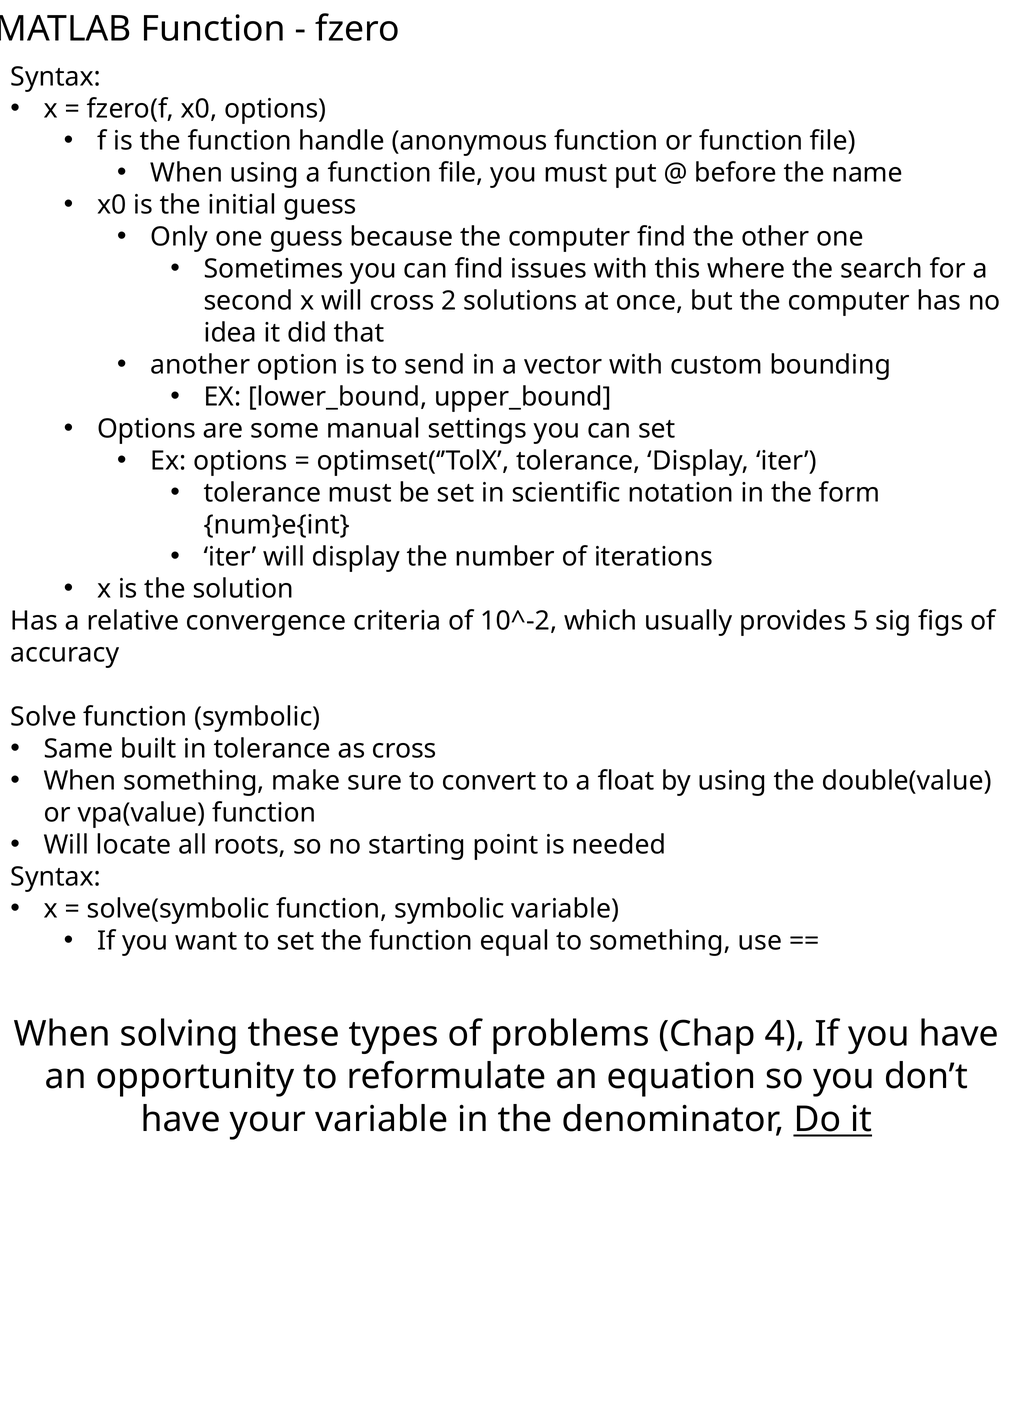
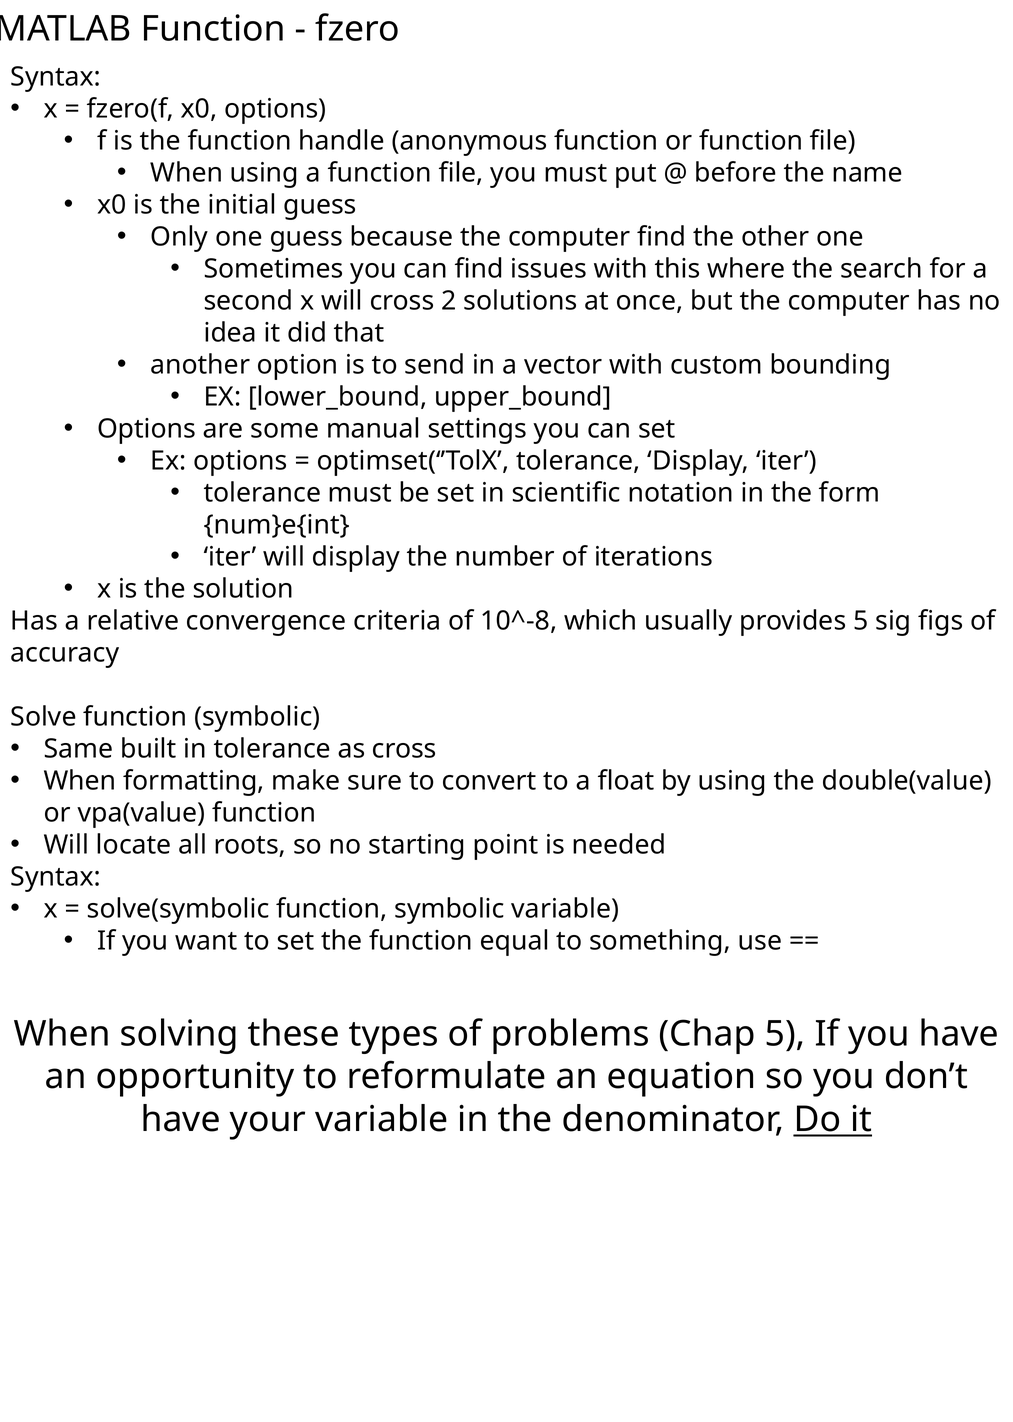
10^-2: 10^-2 -> 10^-8 (519, 621)
When something: something -> formatting (194, 781)
Chap 4: 4 -> 5 (785, 1034)
